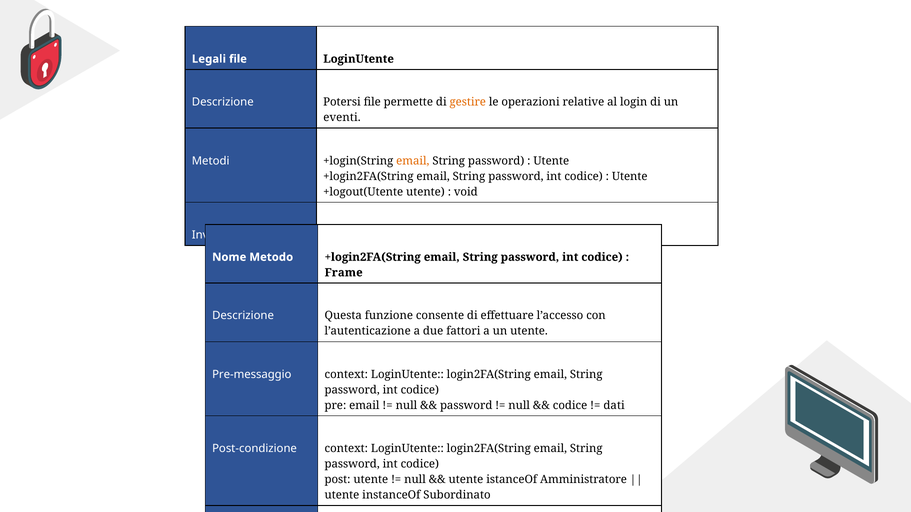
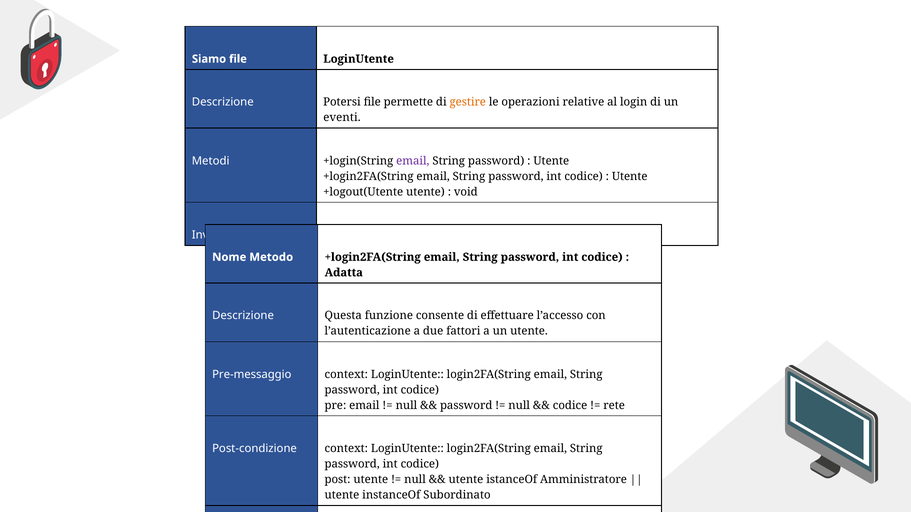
Legali: Legali -> Siamo (209, 59)
email colour: orange -> purple (413, 161)
Frame: Frame -> Adatta (344, 273)
dati: dati -> rete (614, 406)
